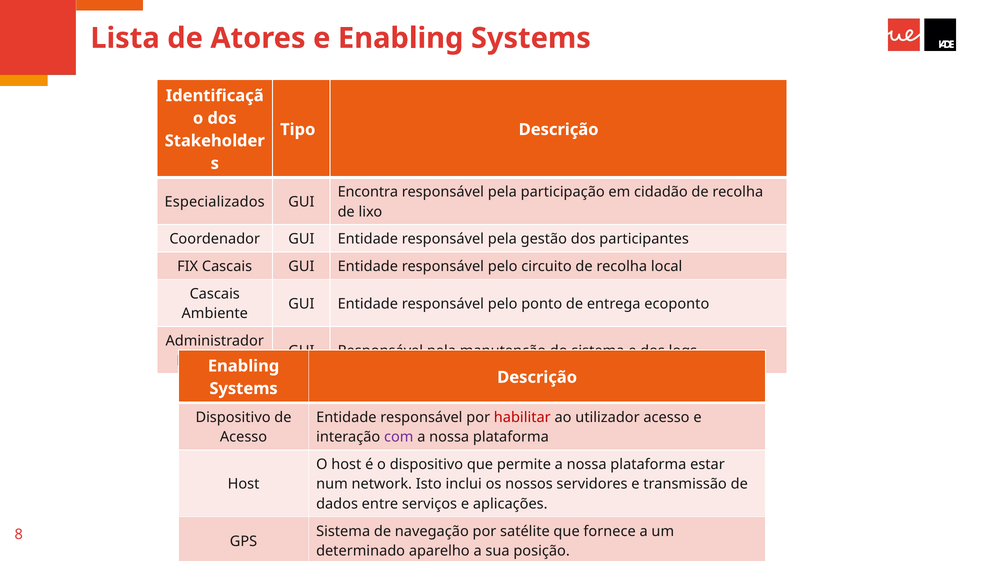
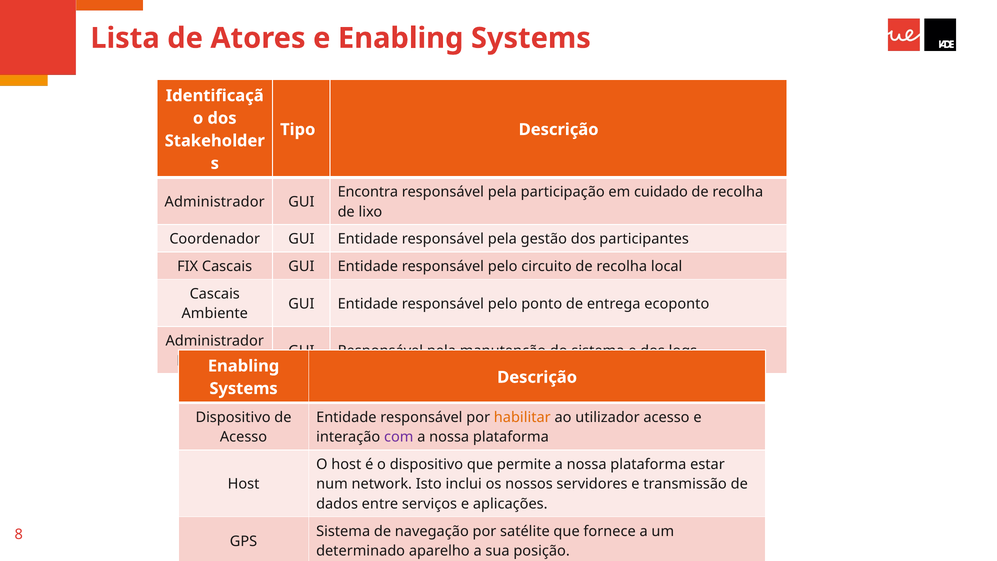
cidadão: cidadão -> cuidado (661, 192)
Especializados: Especializados -> Administrador (215, 202)
habilitar colour: red -> orange (522, 417)
